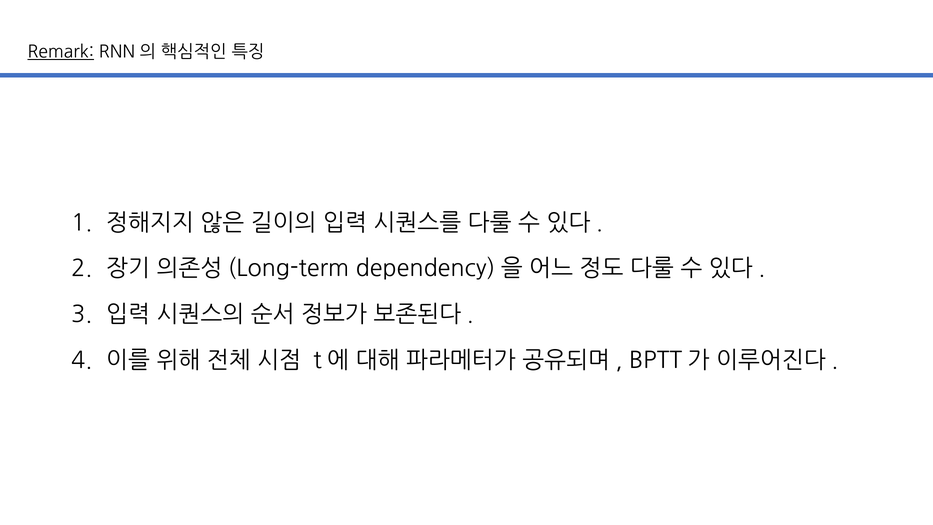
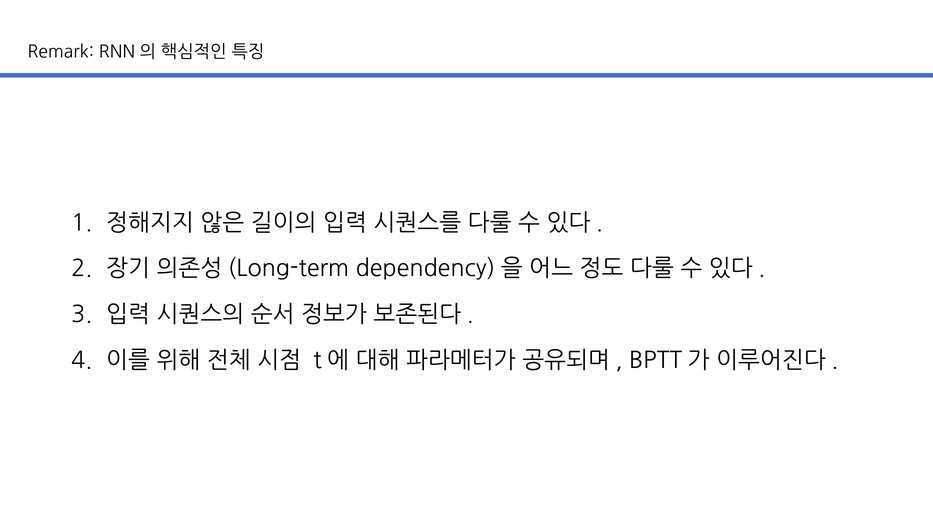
Remark underline: present -> none (61, 52)
